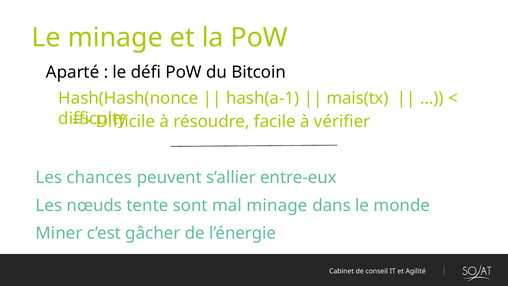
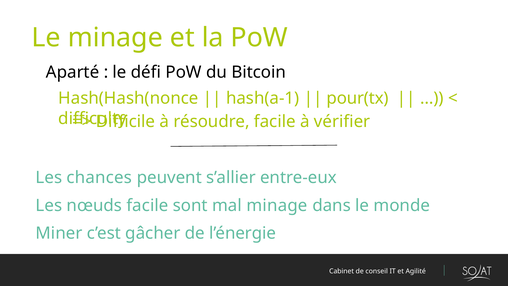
mais(tx: mais(tx -> pour(tx (358, 98)
nœuds tente: tente -> facile (147, 205)
